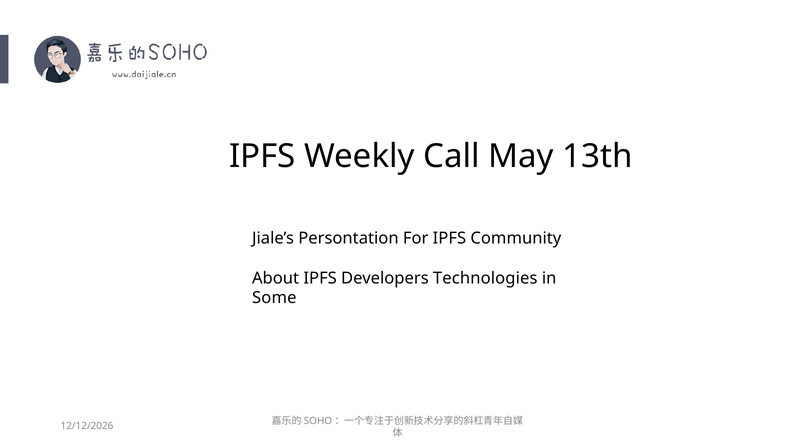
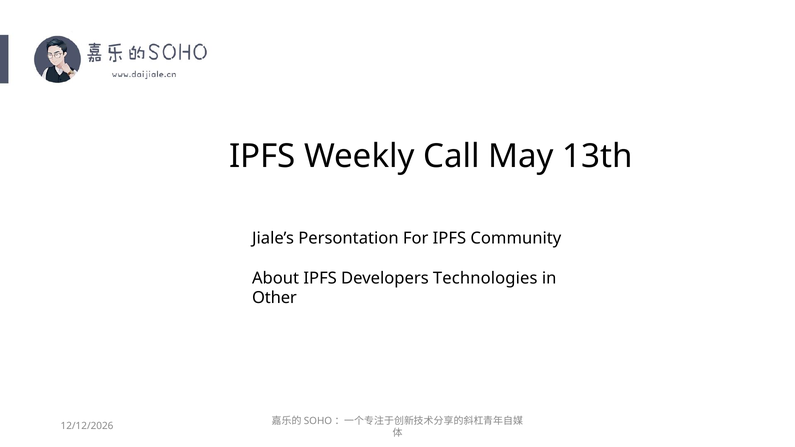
Some: Some -> Other (274, 298)
